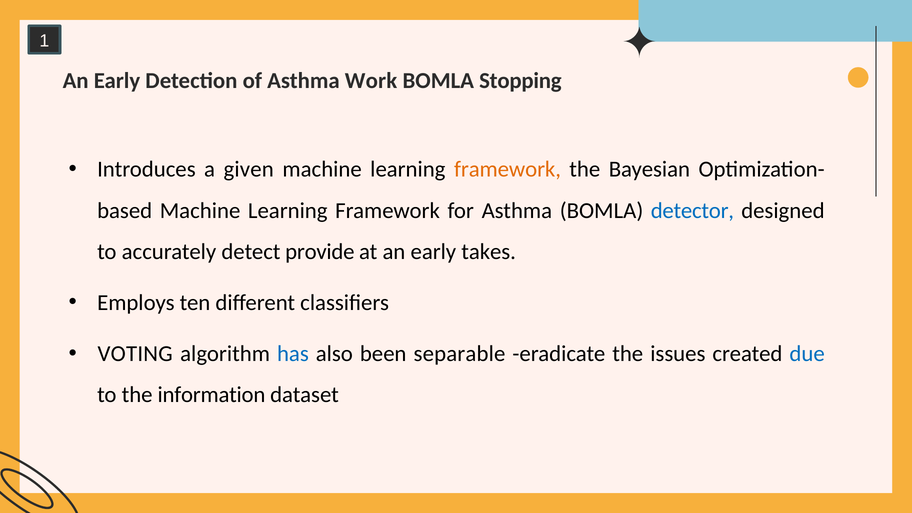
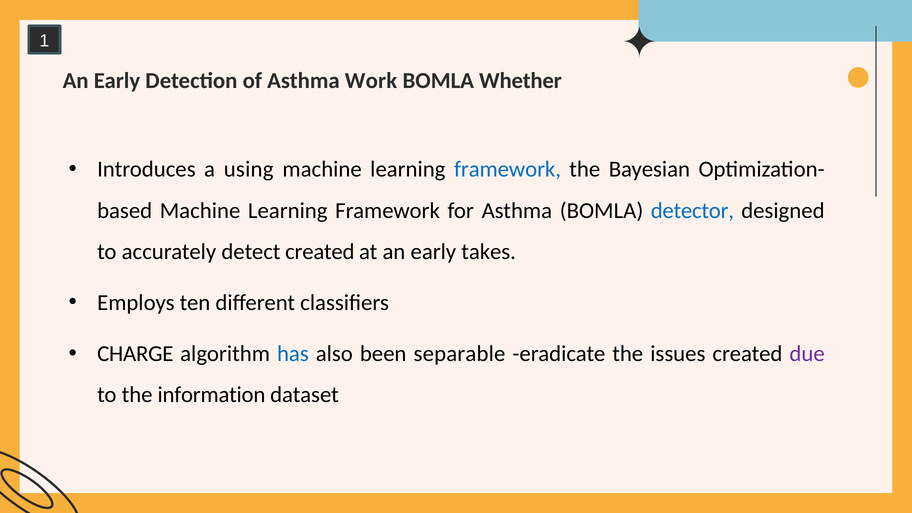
Stopping: Stopping -> Whether (520, 81)
given: given -> using (249, 169)
framework colour: orange -> blue (507, 169)
detect provide: provide -> created (320, 252)
VOTING: VOTING -> CHARGE (135, 354)
due colour: blue -> purple (807, 354)
